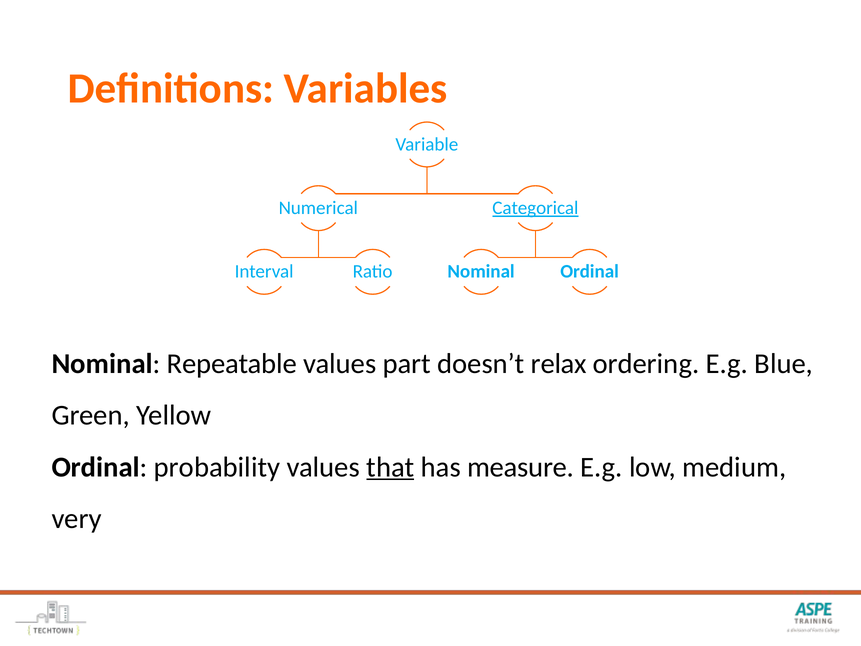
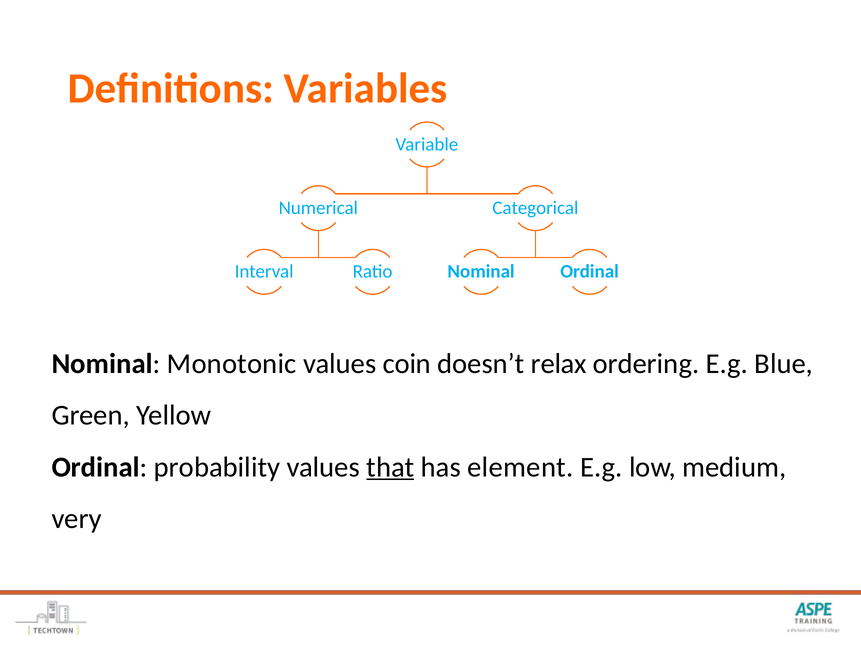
Categorical underline: present -> none (535, 208)
Repeatable: Repeatable -> Monotonic (232, 364)
part: part -> coin (407, 364)
measure: measure -> element (520, 467)
